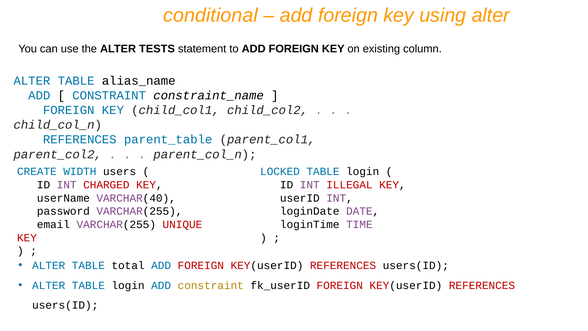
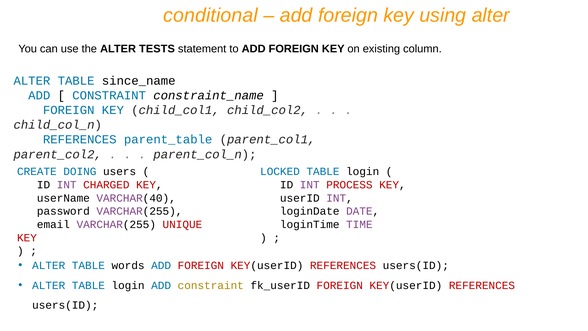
alias_name: alias_name -> since_name (139, 81)
WIDTH: WIDTH -> DOING (80, 171)
ILLEGAL: ILLEGAL -> PROCESS (349, 185)
total: total -> words (128, 265)
